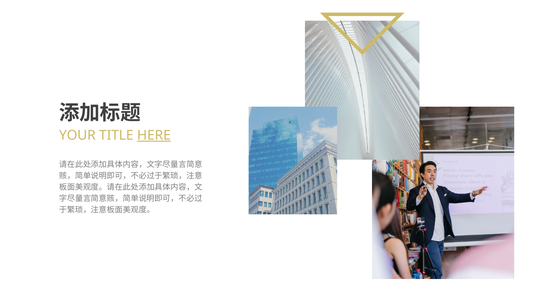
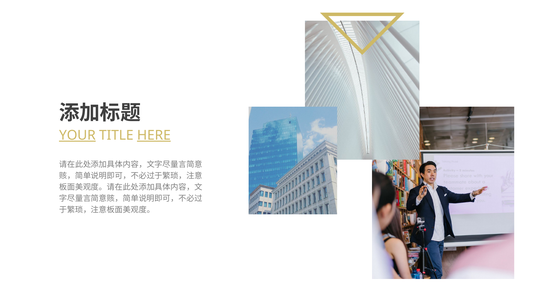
YOUR underline: none -> present (77, 135)
